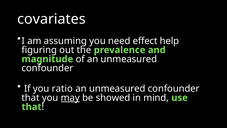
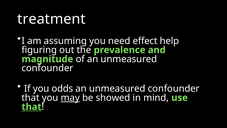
covariates: covariates -> treatment (51, 19)
ratio: ratio -> odds (62, 88)
that underline: none -> present (32, 107)
